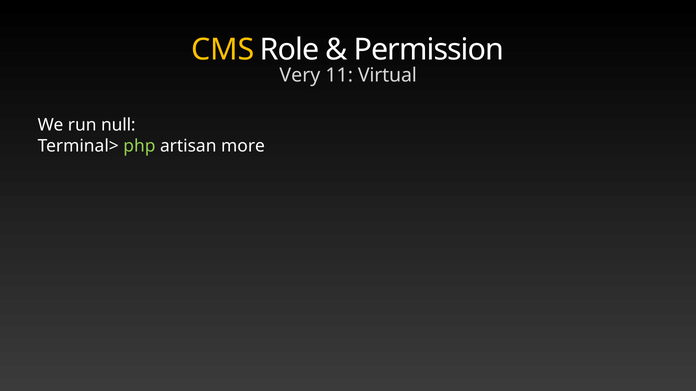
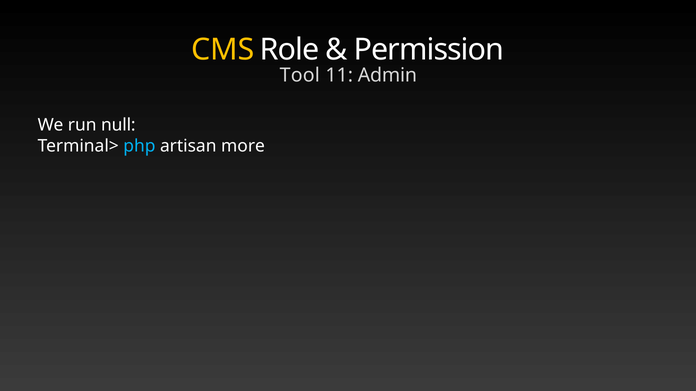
Very: Very -> Tool (300, 75)
Virtual: Virtual -> Admin (387, 75)
php colour: light green -> light blue (139, 146)
